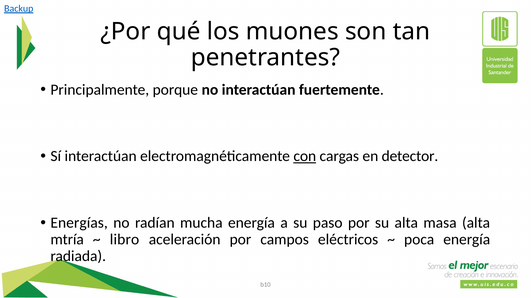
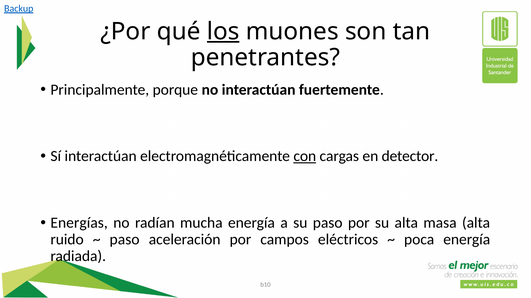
los underline: none -> present (223, 31)
mtría: mtría -> ruido (67, 240)
libro: libro -> paso (125, 240)
